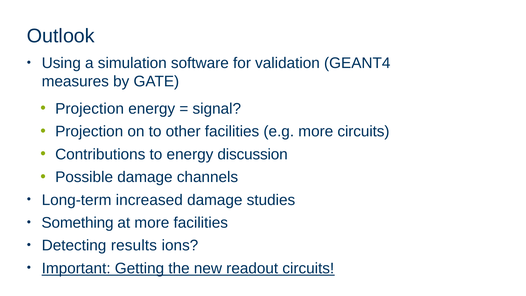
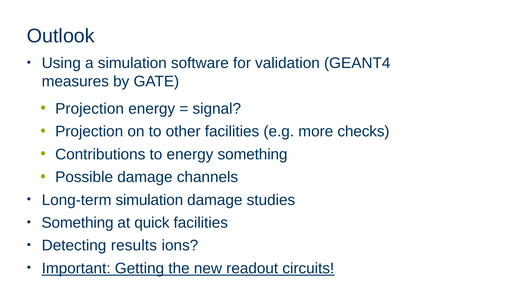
more circuits: circuits -> checks (363, 131)
energy discussion: discussion -> something (253, 154)
Long-term increased: increased -> simulation (149, 200)
at more: more -> quick (152, 223)
